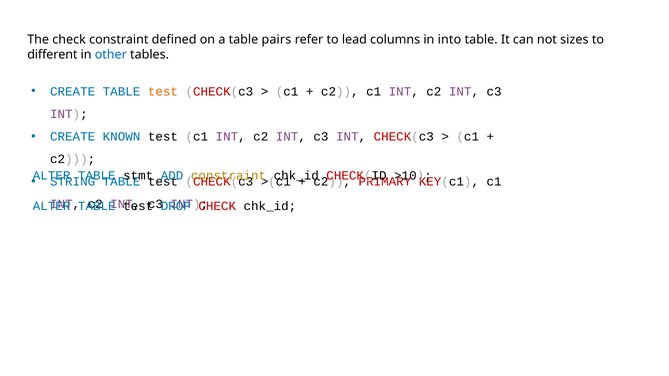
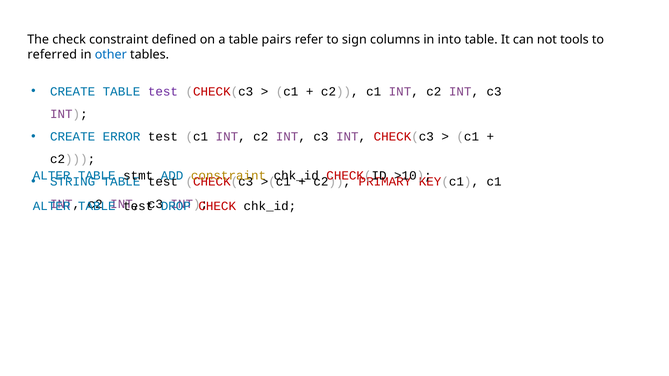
lead: lead -> sign (354, 40)
sizes: sizes -> tools (574, 40)
different: different -> referred (52, 55)
test colour: orange -> purple (163, 92)
KNOWN: KNOWN -> ERROR (122, 137)
